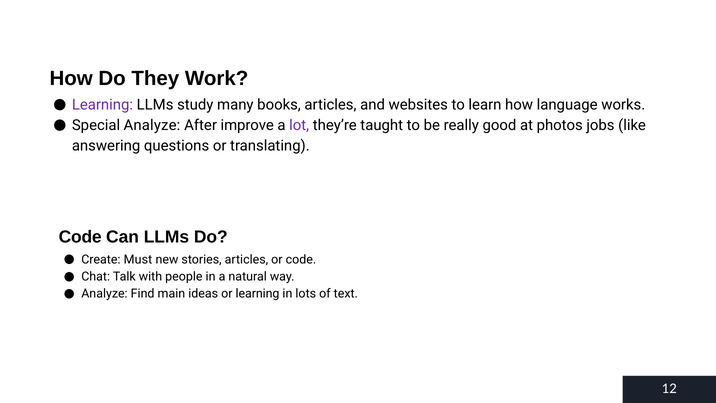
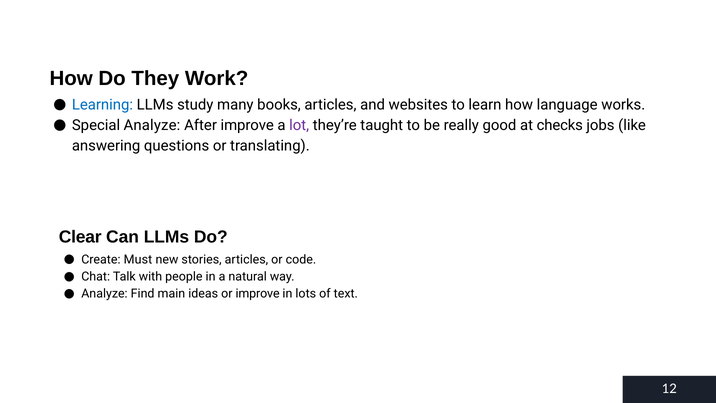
Learning colour: purple -> blue (102, 105)
photos: photos -> checks (560, 125)
Code: Code -> Clear (80, 237)
or learning: learning -> improve (258, 294)
